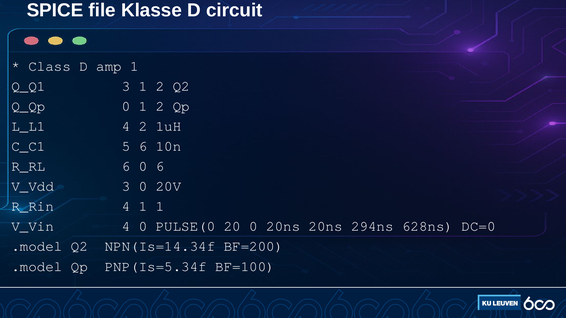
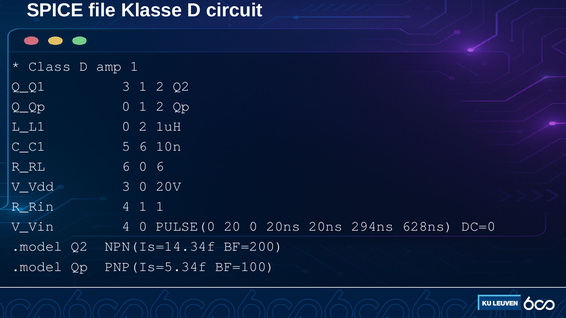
L_L1 4: 4 -> 0 (126, 126)
